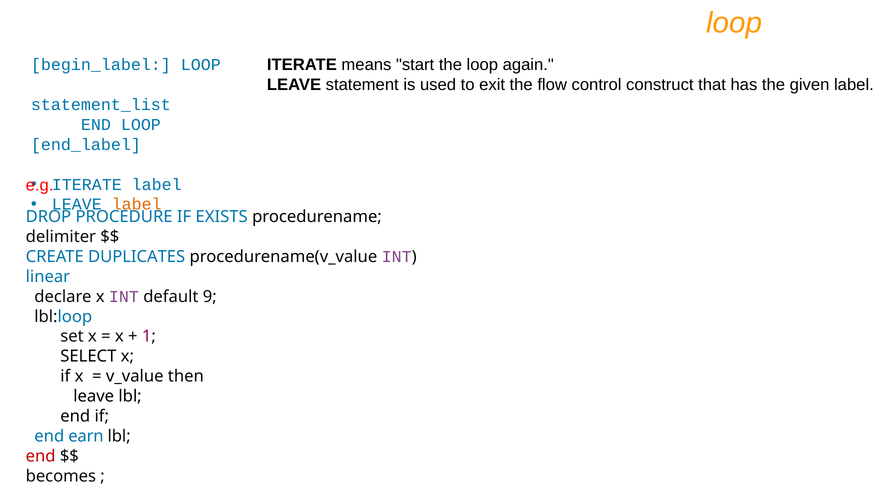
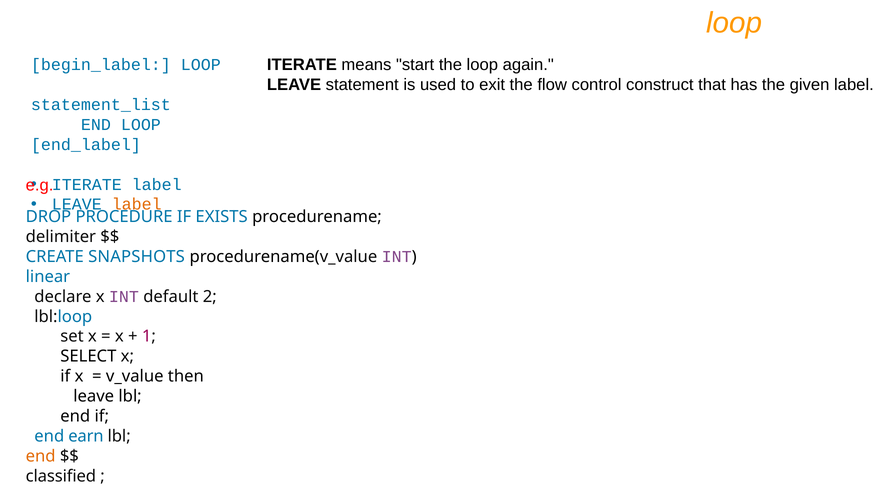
DUPLICATES: DUPLICATES -> SNAPSHOTS (137, 257)
9: 9 -> 2 (210, 297)
end colour: red -> orange (41, 457)
becomes: becomes -> classified (61, 477)
